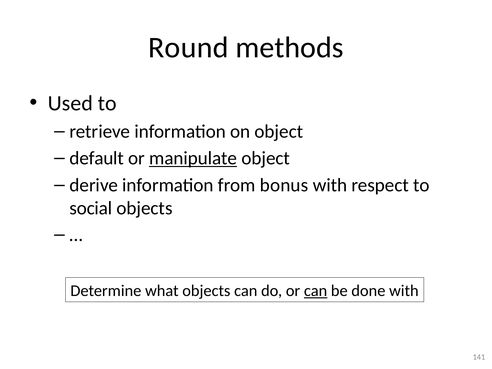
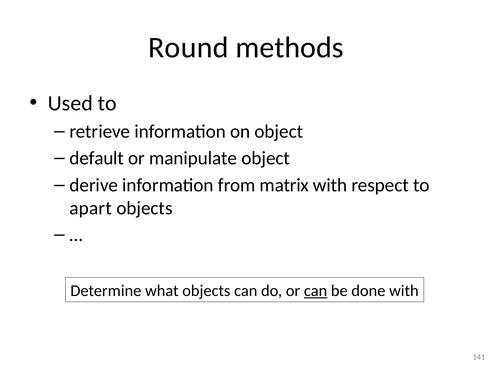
manipulate underline: present -> none (193, 158)
bonus: bonus -> matrix (284, 185)
social: social -> apart (91, 208)
